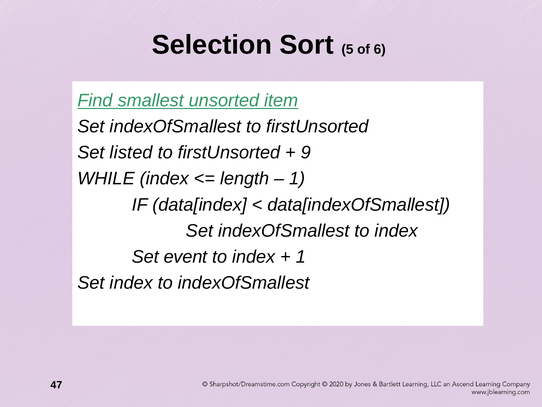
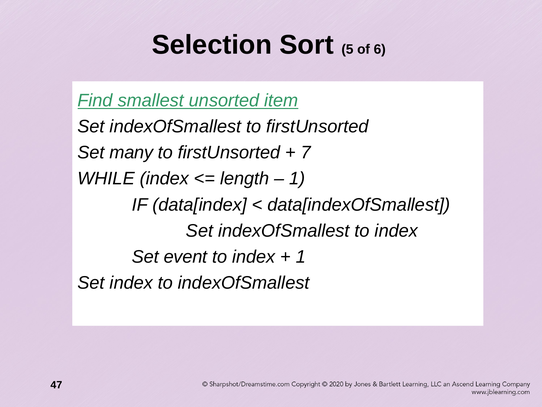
listed: listed -> many (131, 152)
9: 9 -> 7 (306, 152)
